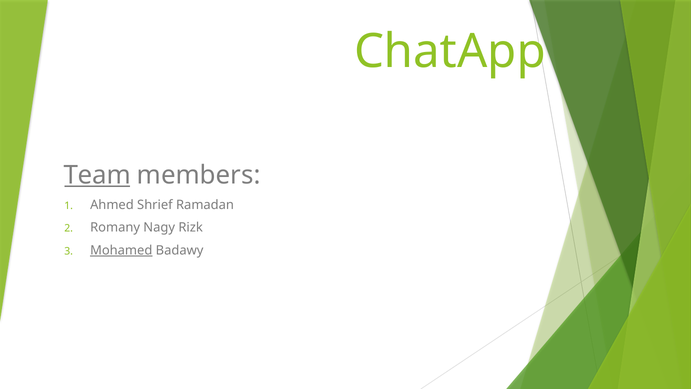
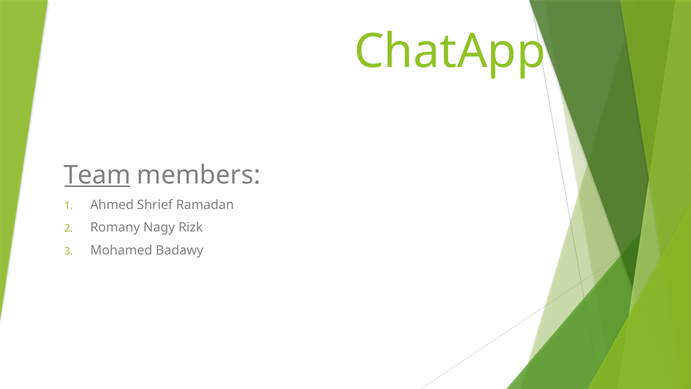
Mohamed underline: present -> none (121, 250)
